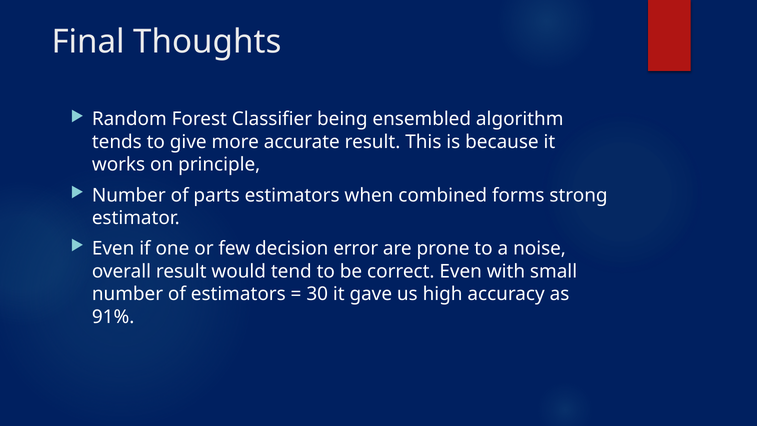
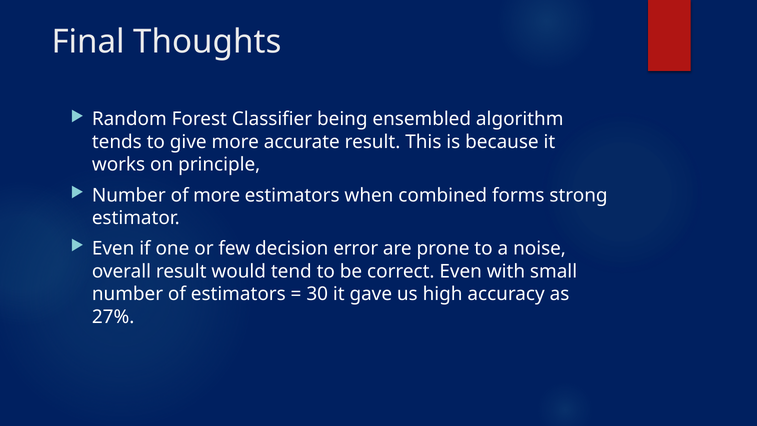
of parts: parts -> more (217, 195)
91%: 91% -> 27% (113, 317)
